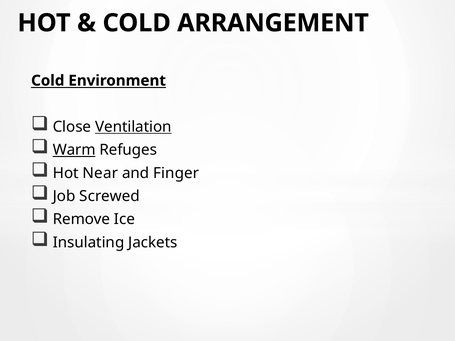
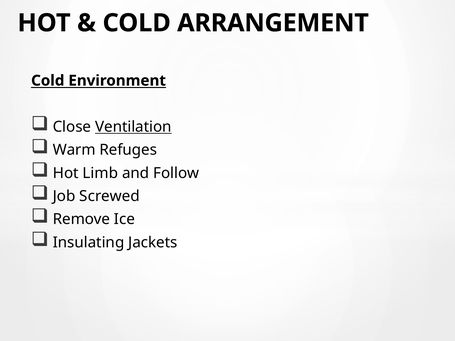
Warm underline: present -> none (74, 150)
Near: Near -> Limb (100, 173)
Finger: Finger -> Follow (176, 173)
